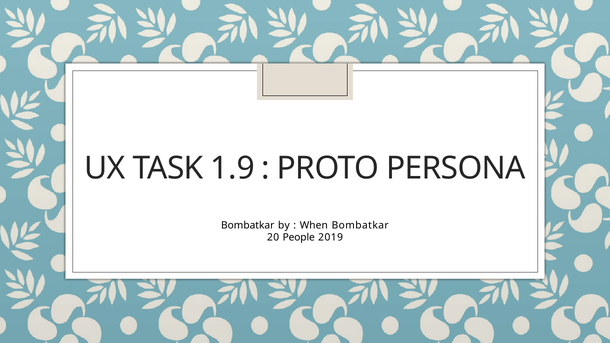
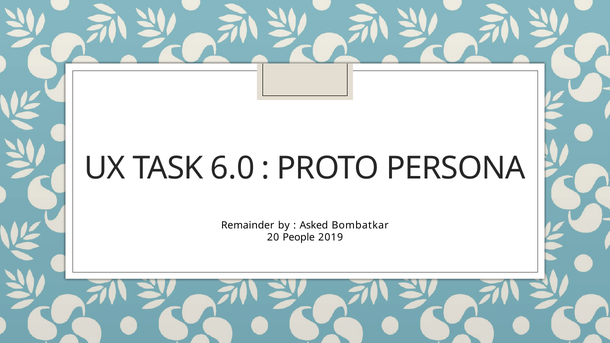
1.9: 1.9 -> 6.0 (233, 168)
Bombatkar: Bombatkar -> Remainder (248, 225)
When: When -> Asked (314, 225)
